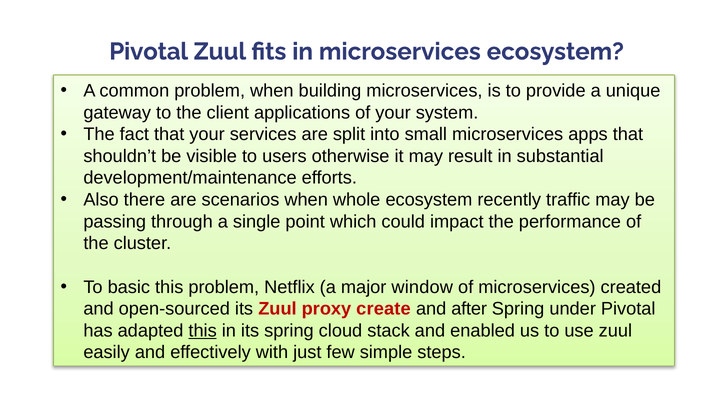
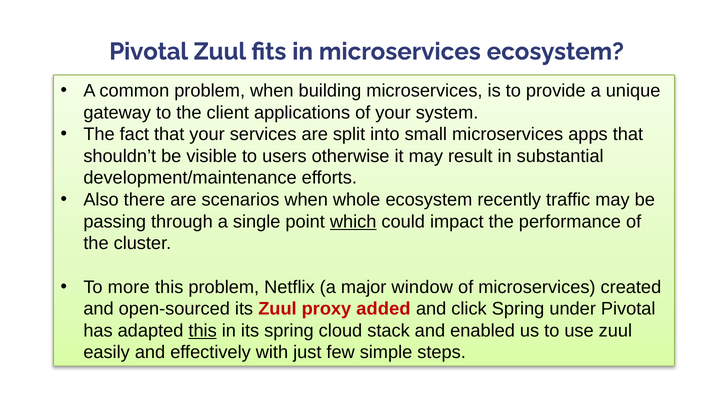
which underline: none -> present (353, 222)
basic: basic -> more (129, 287)
create: create -> added (383, 309)
after: after -> click (469, 309)
